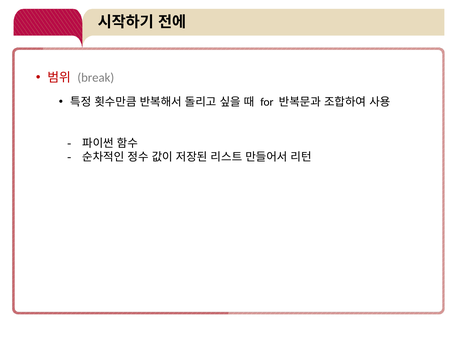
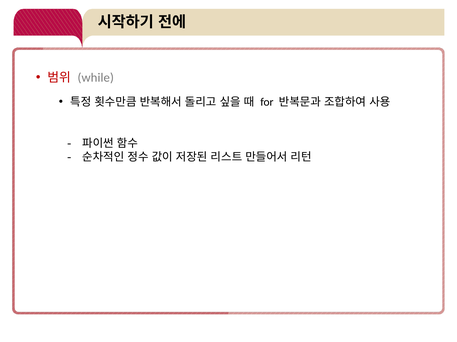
break: break -> while (96, 78)
